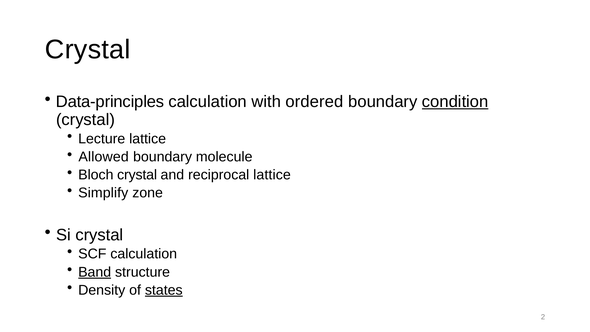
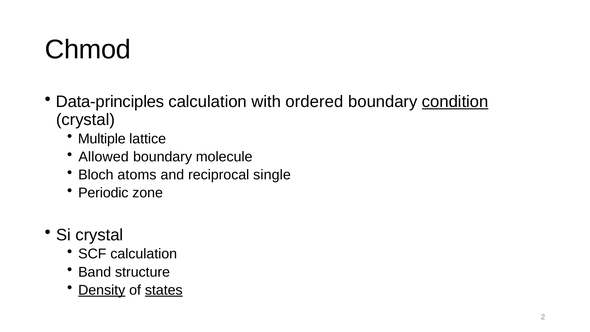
Crystal: Crystal -> Chmod (88, 50)
Lecture: Lecture -> Multiple (102, 139)
Bloch crystal: crystal -> atoms (137, 175)
reciprocal lattice: lattice -> single (272, 175)
Simplify: Simplify -> Periodic (103, 193)
Band underline: present -> none (95, 272)
Density underline: none -> present (102, 290)
